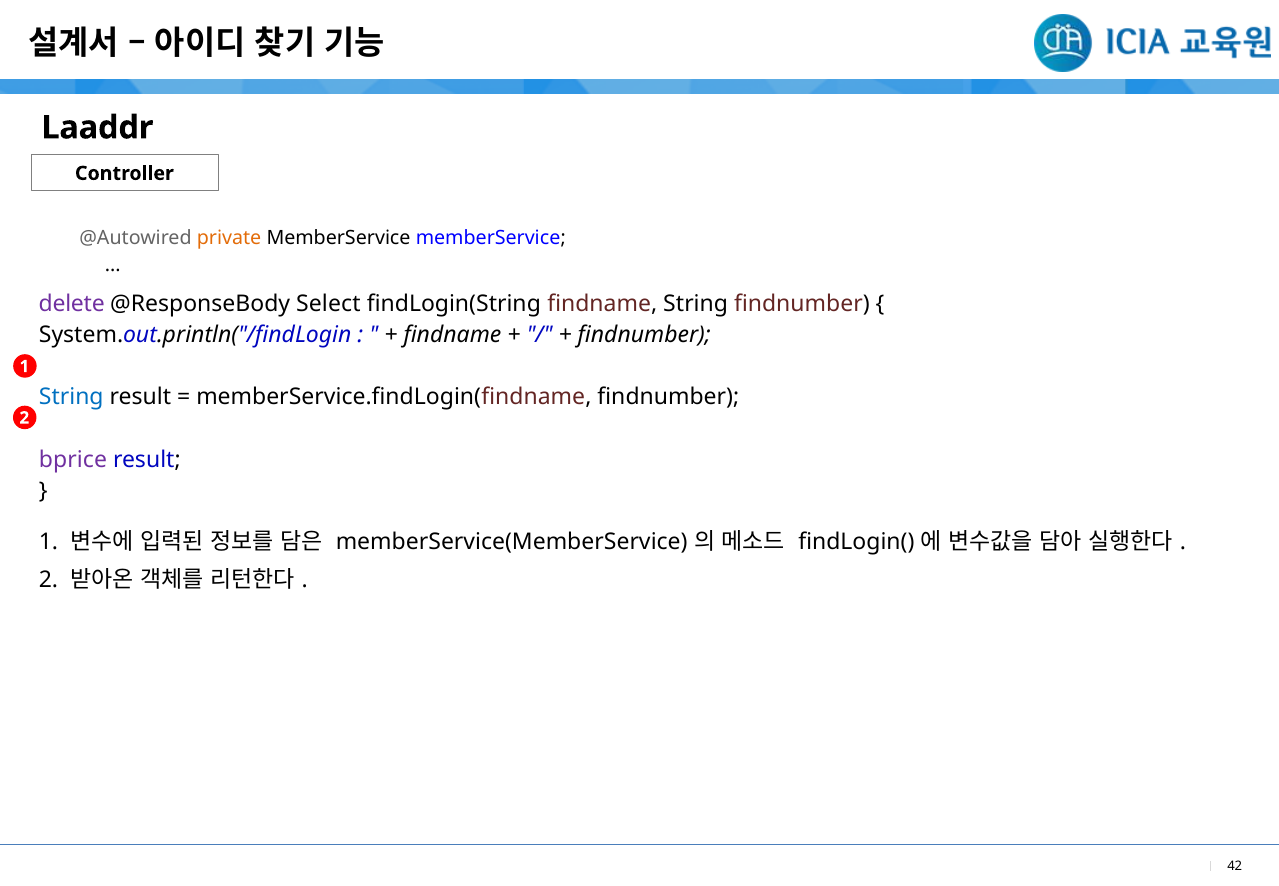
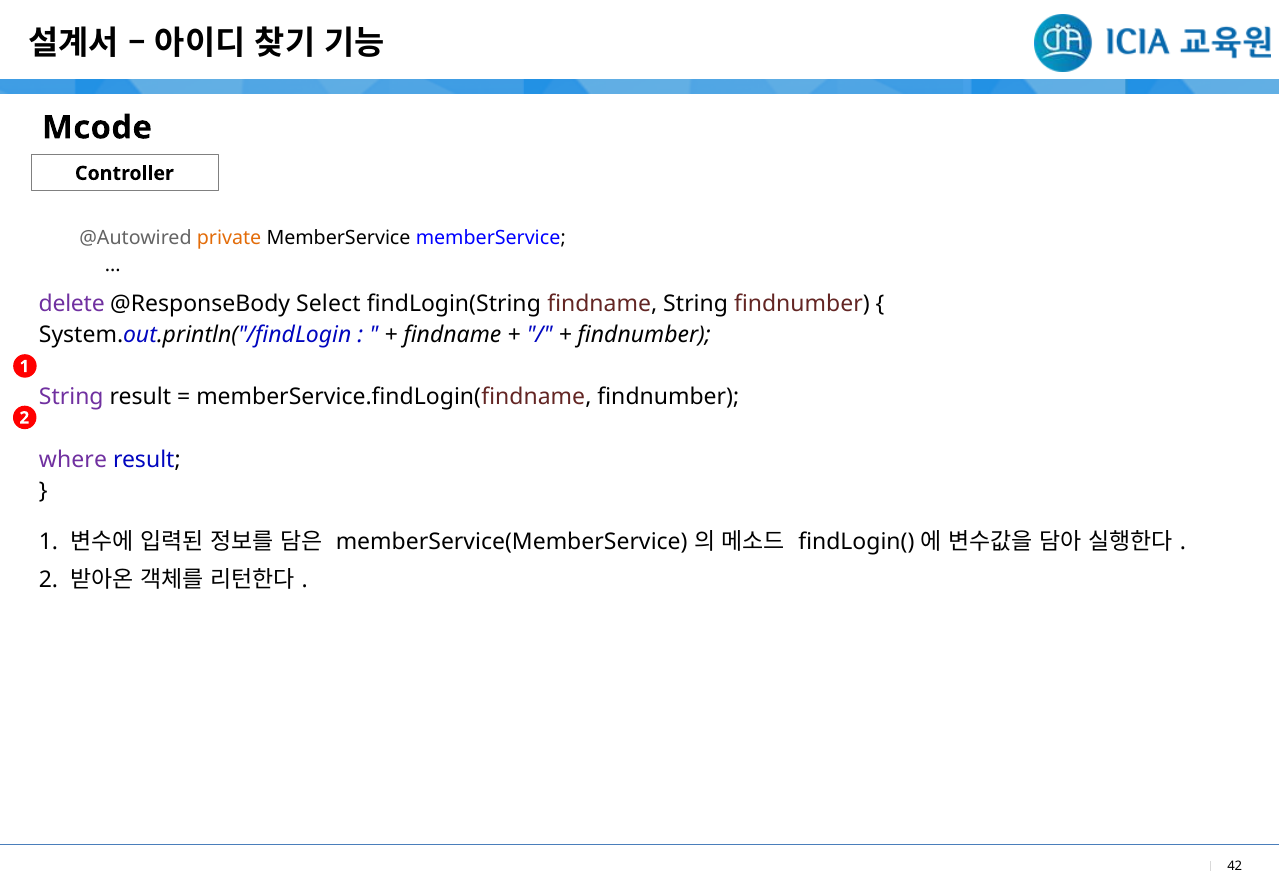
Laaddr: Laaddr -> Mcode (97, 128)
String colour: blue -> purple (71, 397)
bprice: bprice -> where (73, 460)
